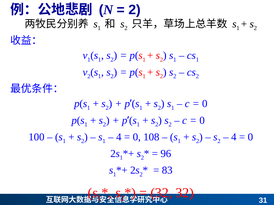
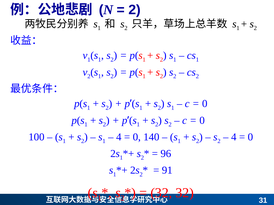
108: 108 -> 140 (151, 137)
83: 83 -> 91 (167, 171)
